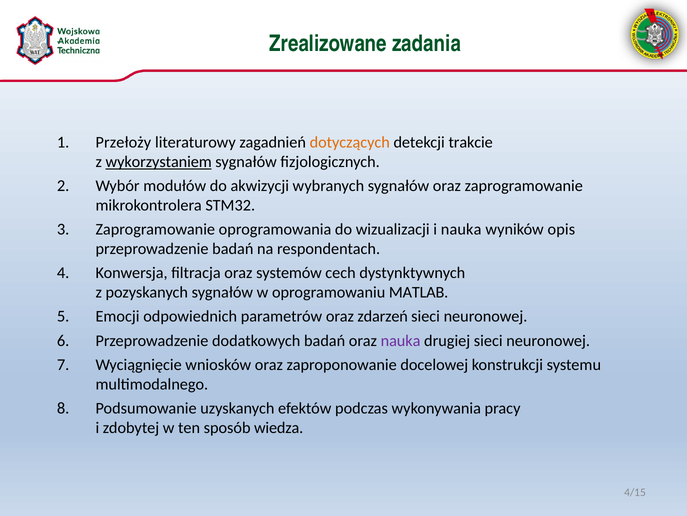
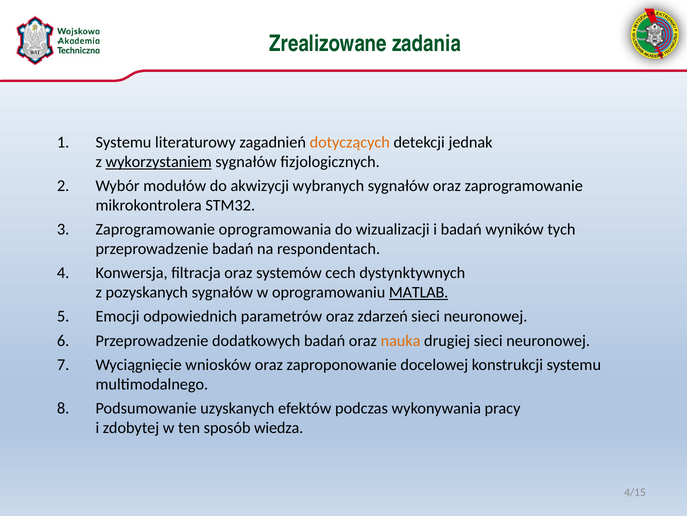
Przełoży: Przełoży -> Systemu (123, 142)
trakcie: trakcie -> jednak (471, 142)
i nauka: nauka -> badań (461, 229)
opis: opis -> tych (561, 229)
MATLAB underline: none -> present (419, 292)
nauka colour: purple -> orange (401, 340)
